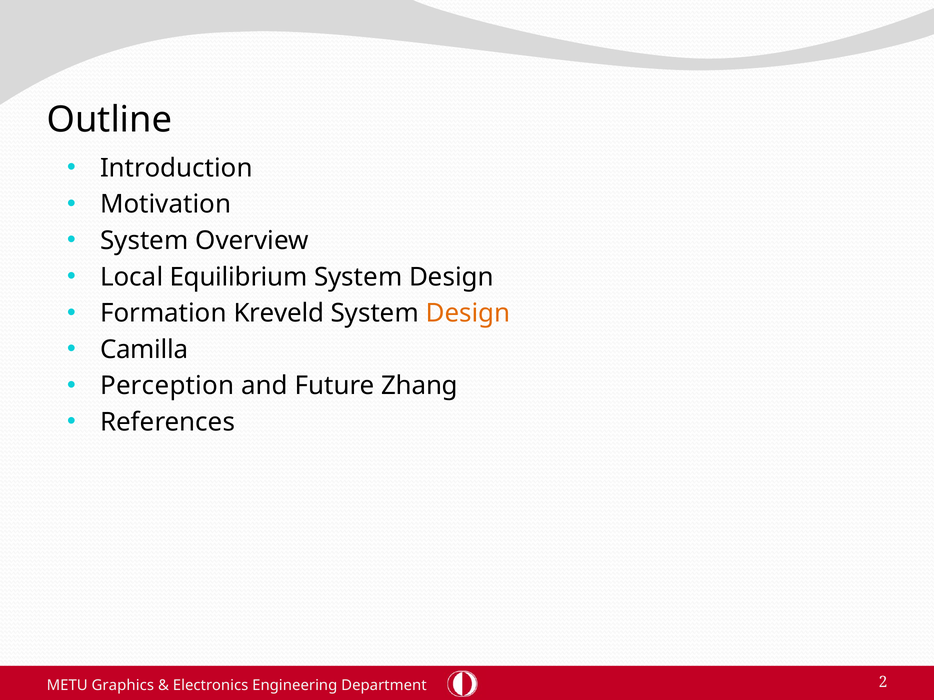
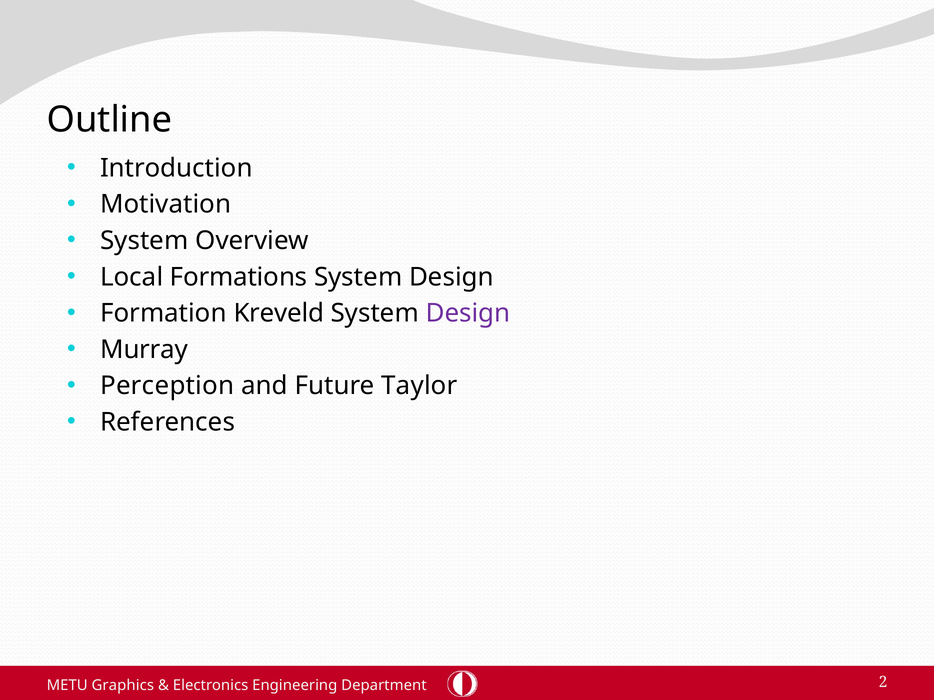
Equilibrium: Equilibrium -> Formations (239, 277)
Design colour: orange -> purple (468, 313)
Camilla: Camilla -> Murray (144, 350)
Zhang: Zhang -> Taylor (419, 386)
